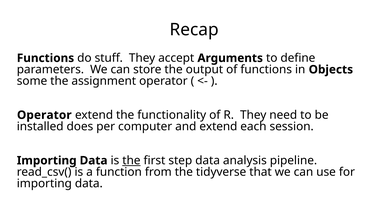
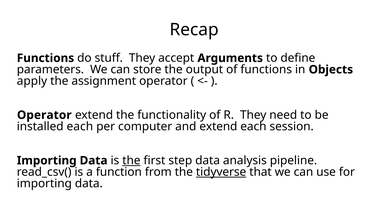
some: some -> apply (32, 81)
installed does: does -> each (80, 127)
tidyverse underline: none -> present (221, 172)
